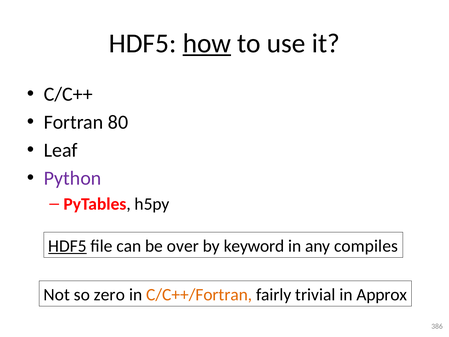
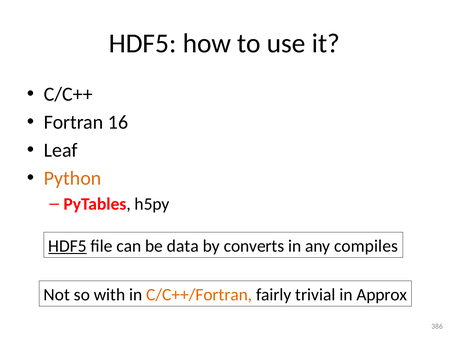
how underline: present -> none (207, 43)
80: 80 -> 16 (118, 122)
Python colour: purple -> orange (73, 178)
over: over -> data (183, 246)
keyword: keyword -> converts (254, 246)
zero: zero -> with (110, 294)
